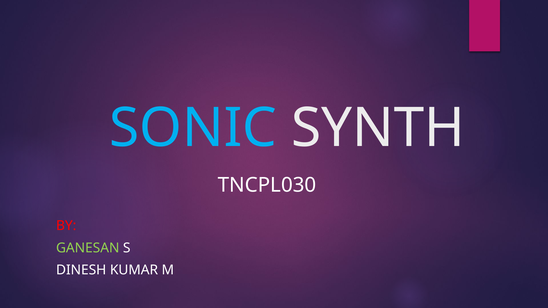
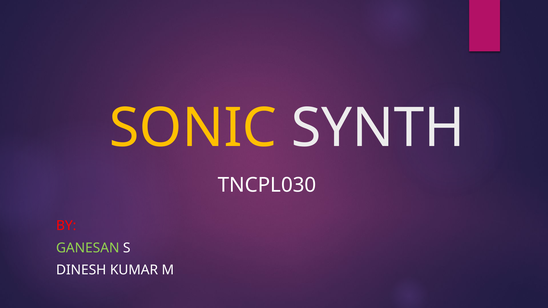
SONIC colour: light blue -> yellow (193, 128)
